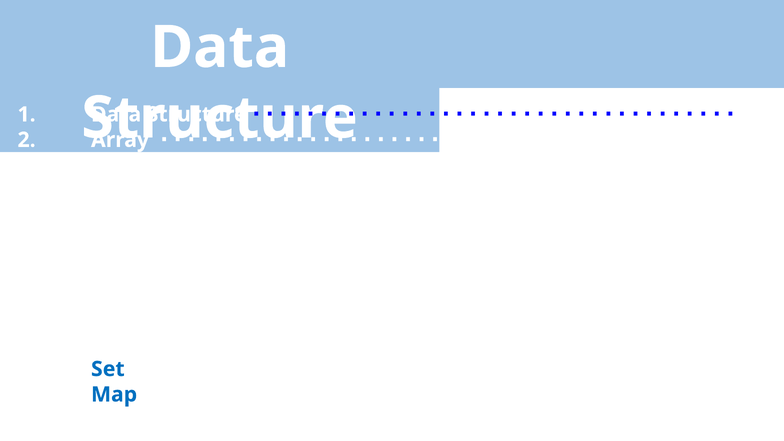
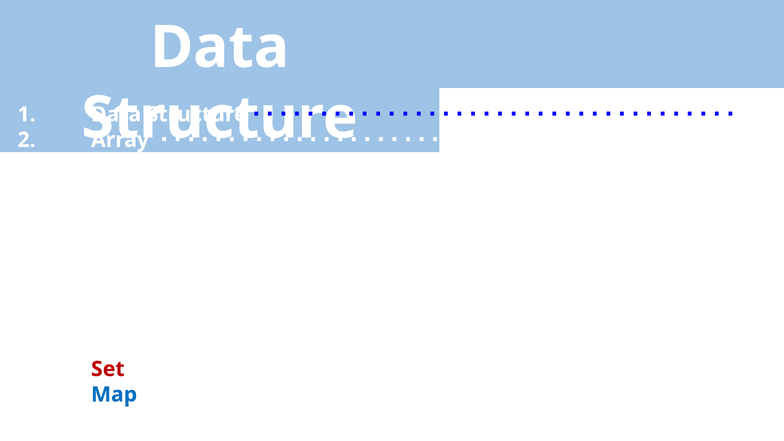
Set colour: blue -> red (108, 369)
